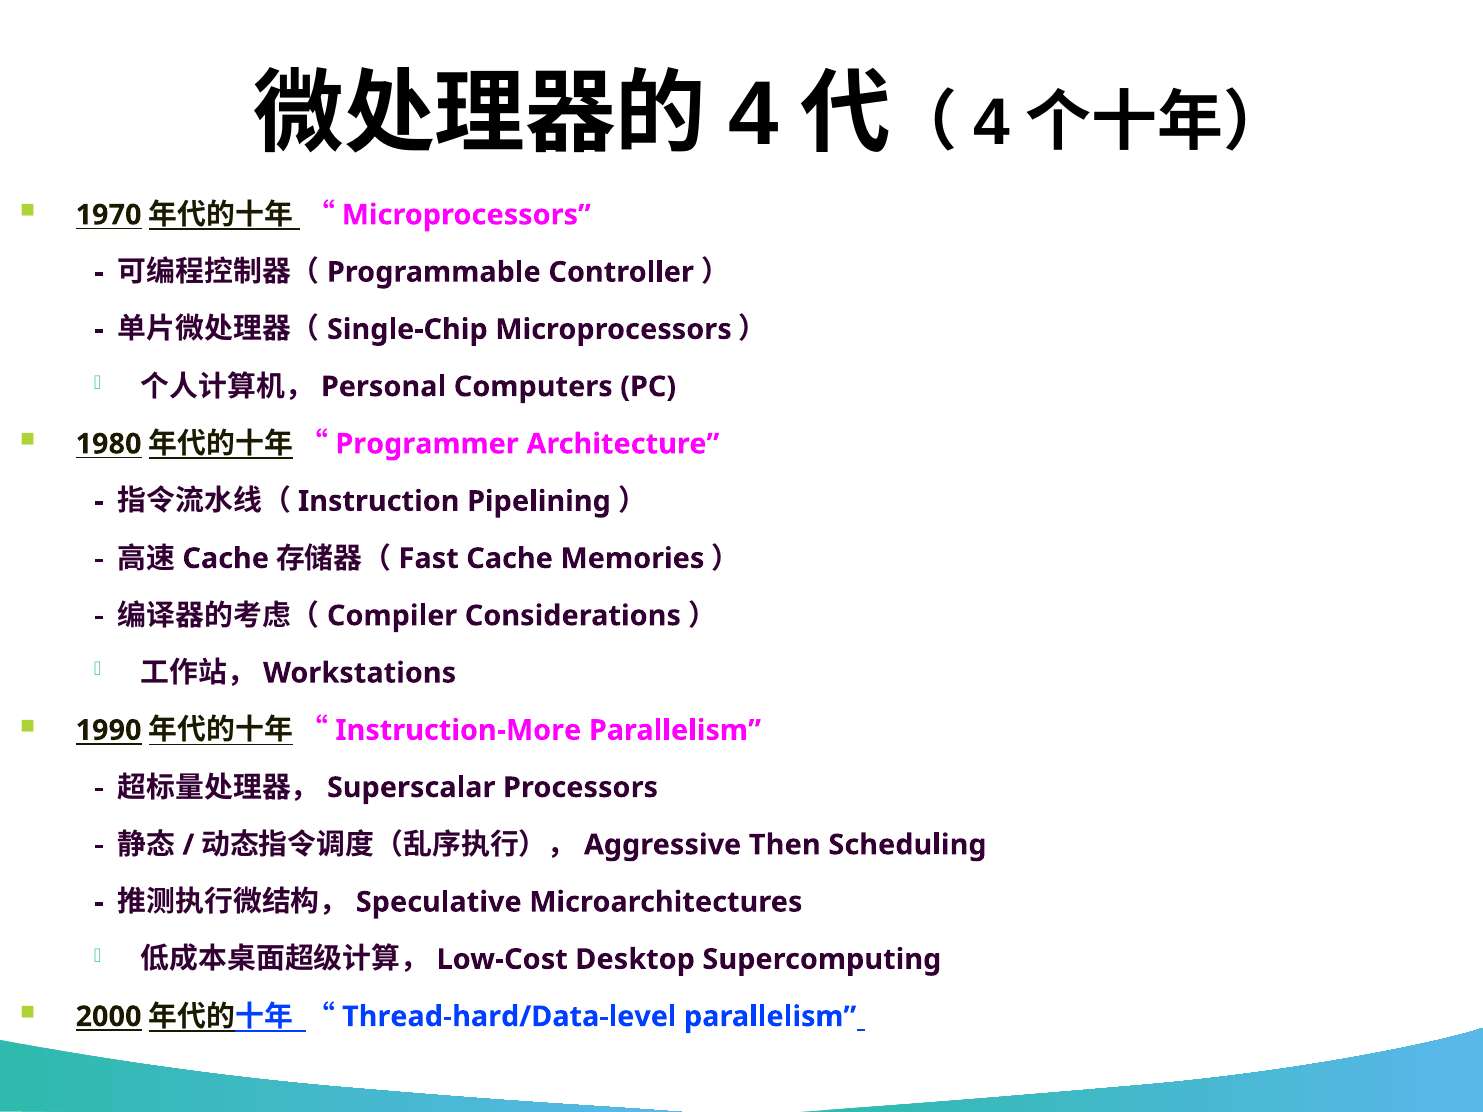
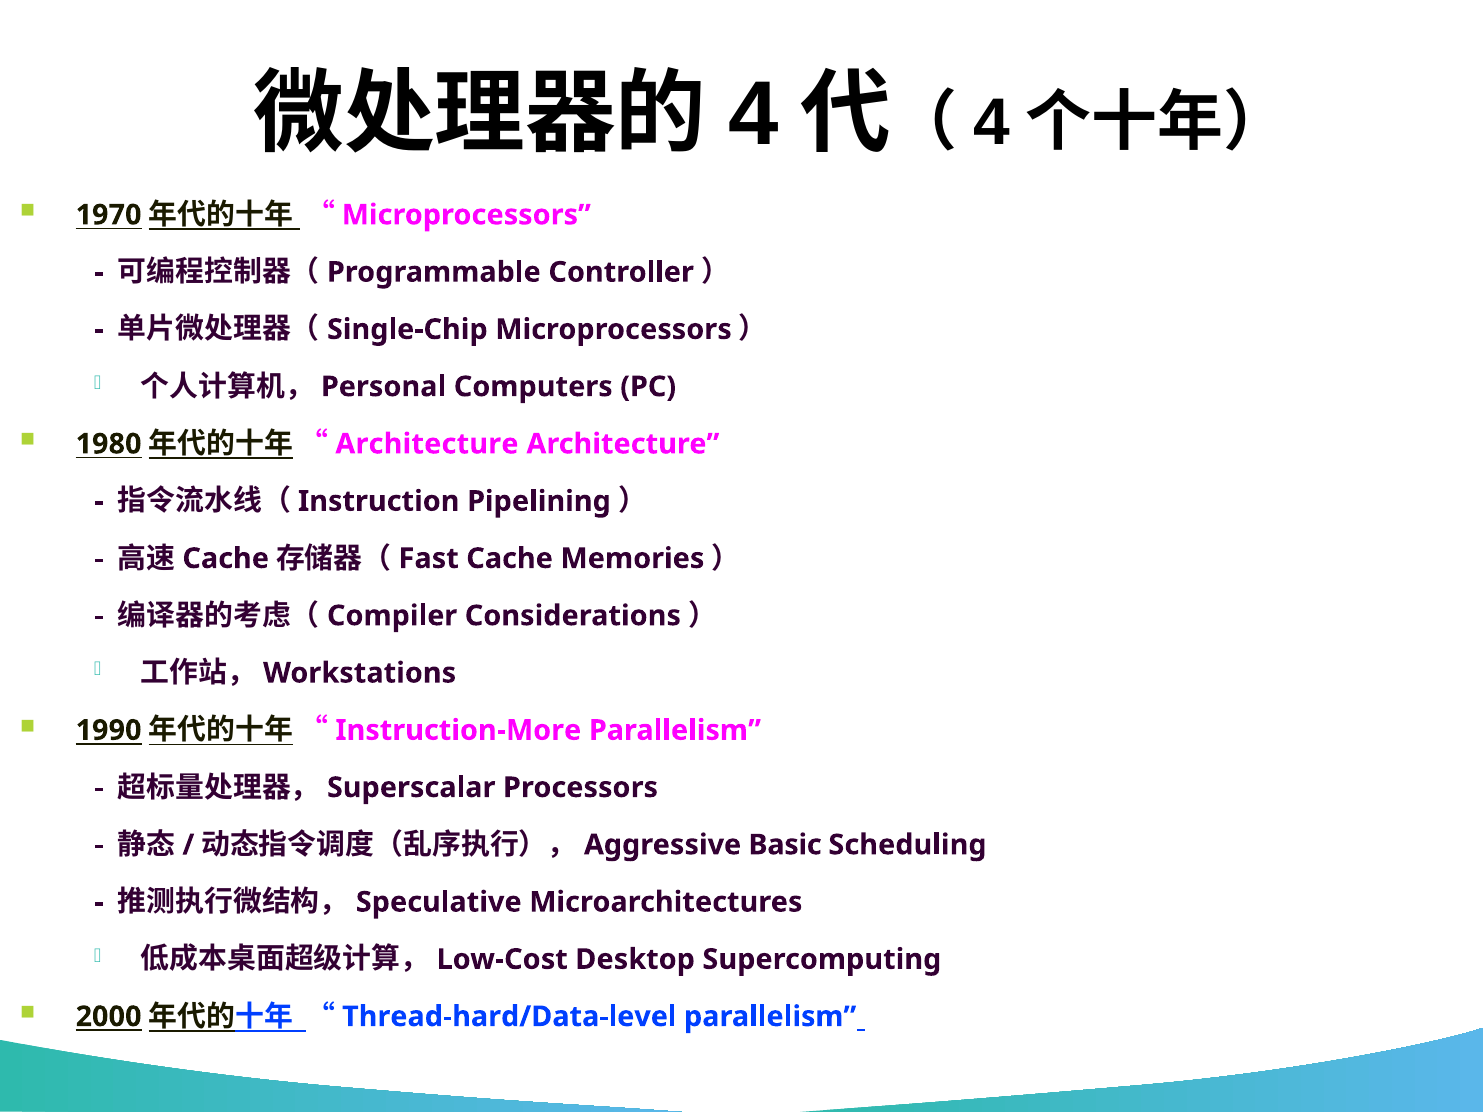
Programmer: Programmer -> Architecture (427, 444)
Then: Then -> Basic (785, 845)
